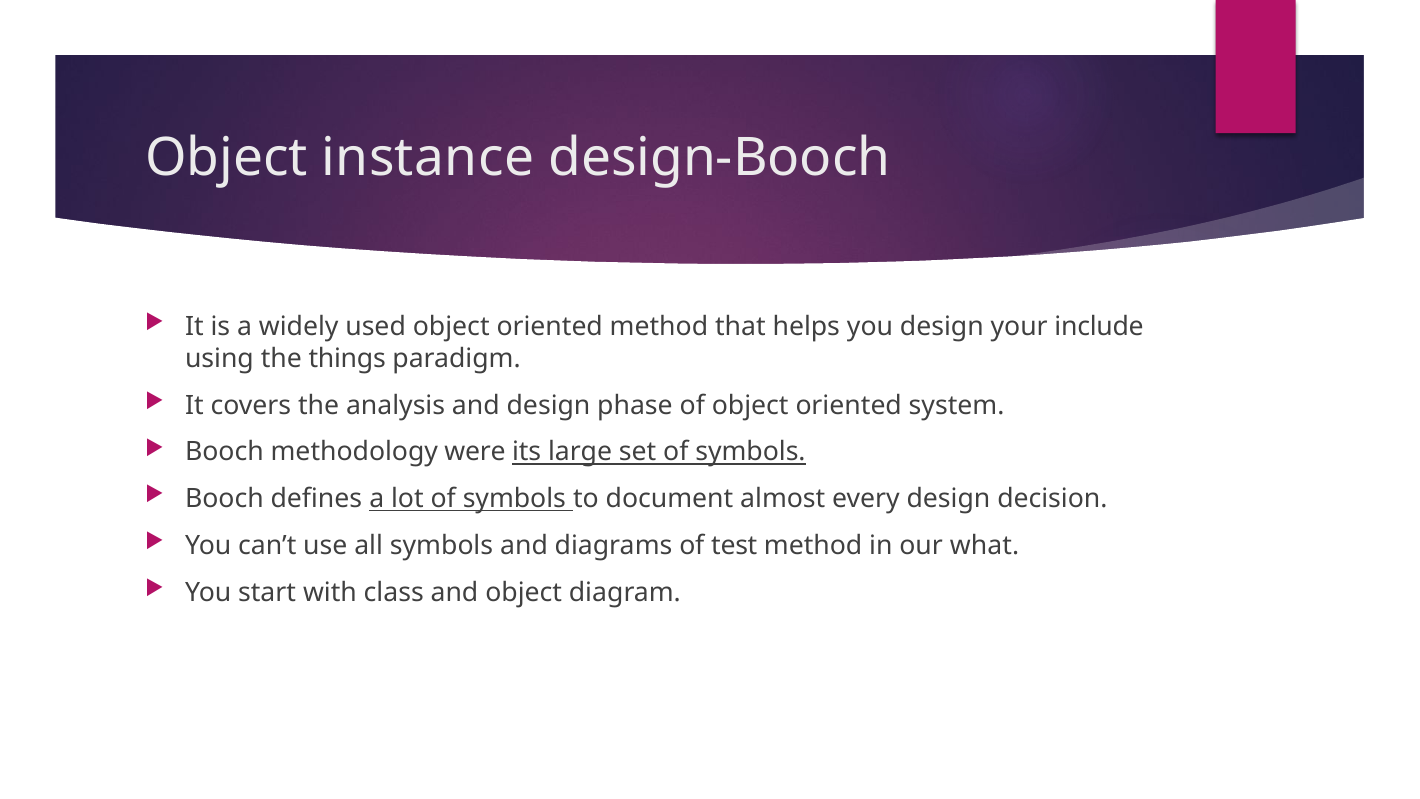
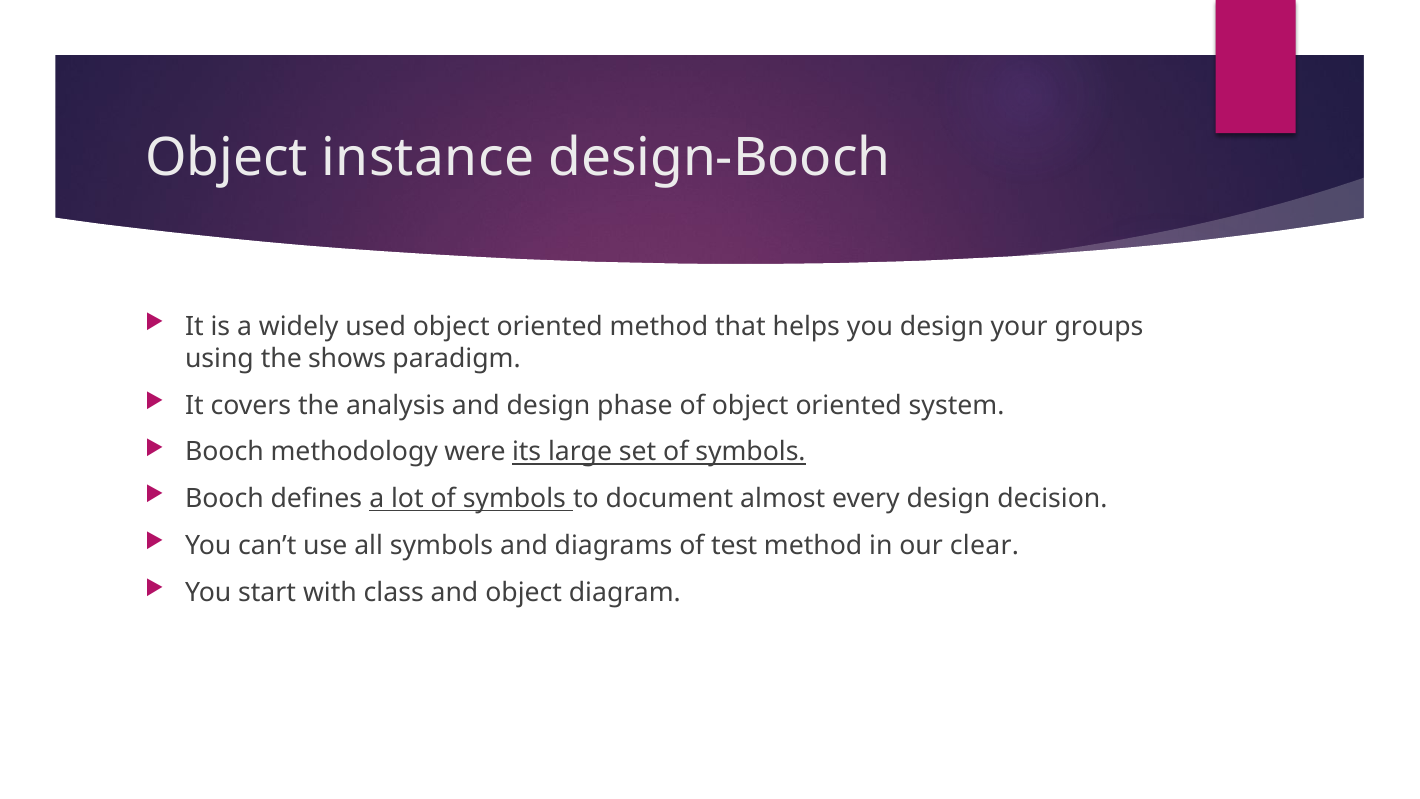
include: include -> groups (1099, 326)
things: things -> shows (347, 358)
what: what -> clear (984, 545)
